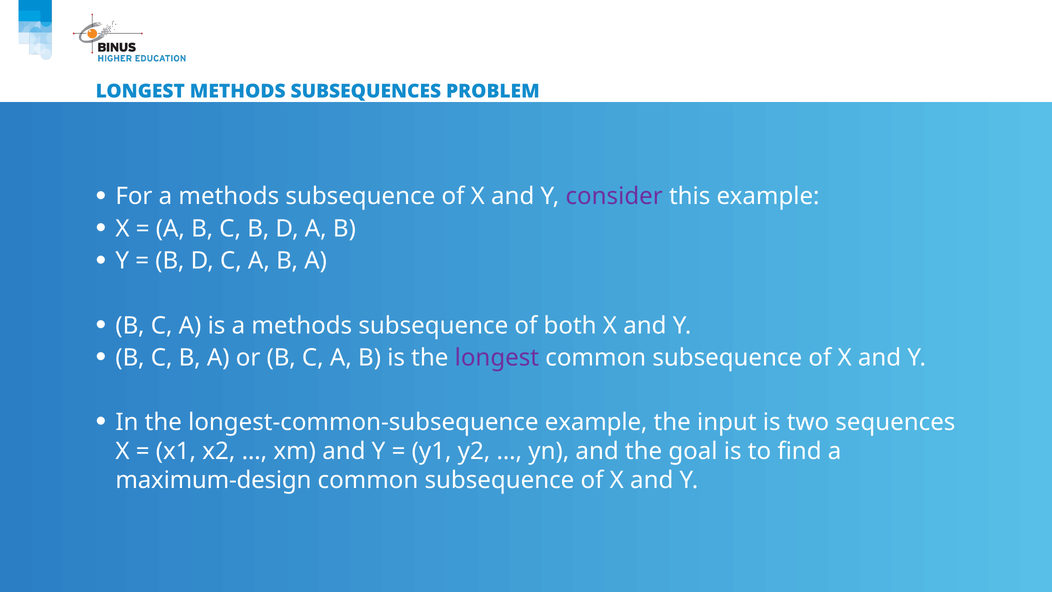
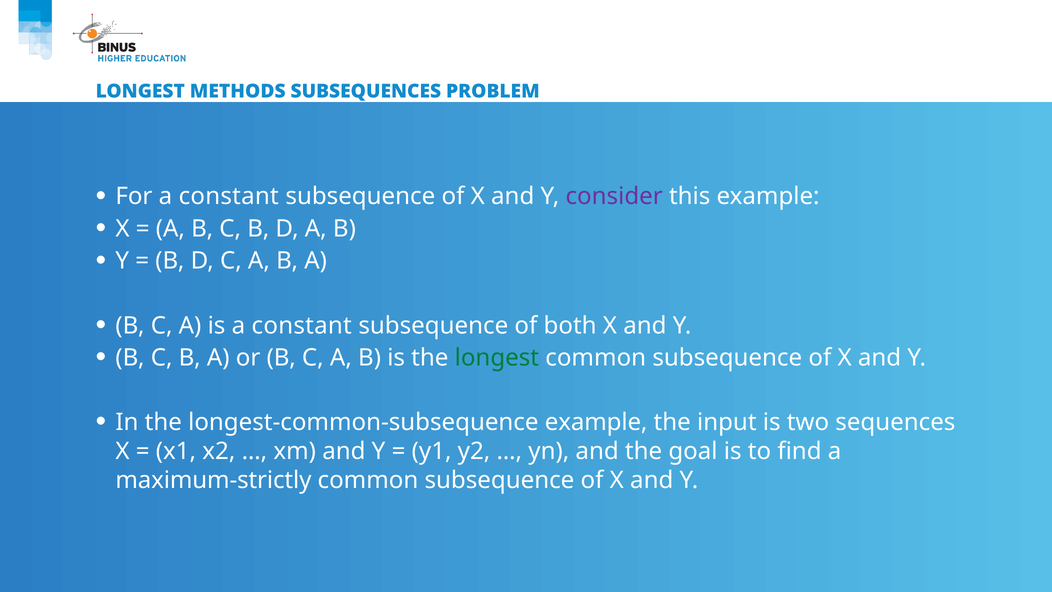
For a methods: methods -> constant (229, 196)
is a methods: methods -> constant (302, 325)
longest colour: purple -> green (497, 358)
maximum-design: maximum-design -> maximum-strictly (213, 480)
